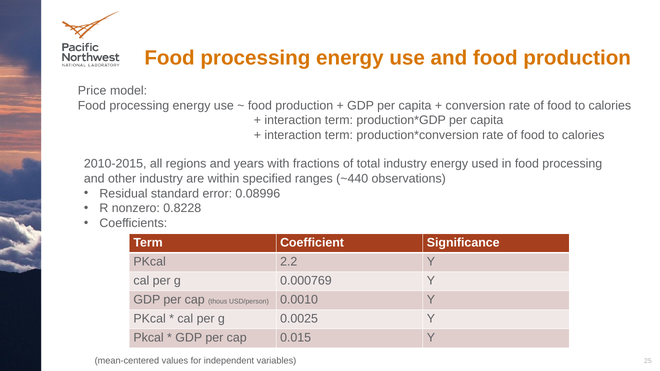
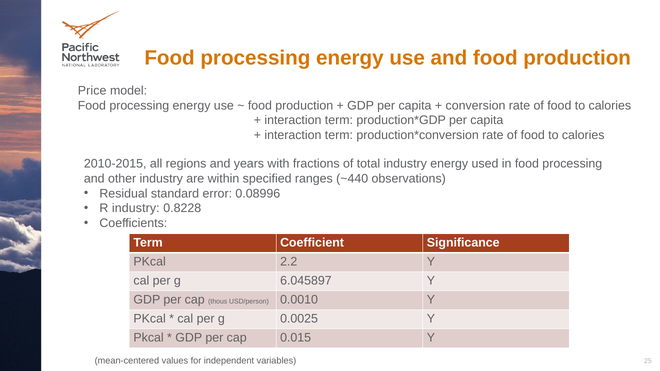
R nonzero: nonzero -> industry (136, 208)
0.000769: 0.000769 -> 6.045897 (306, 281)
